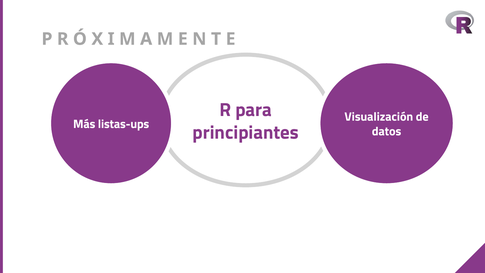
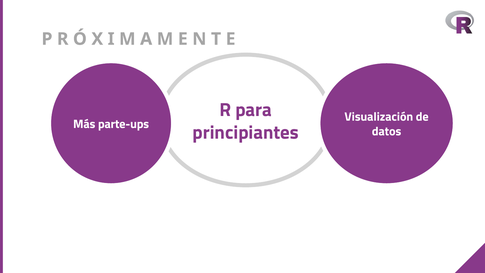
listas-ups: listas-ups -> parte-ups (124, 124)
